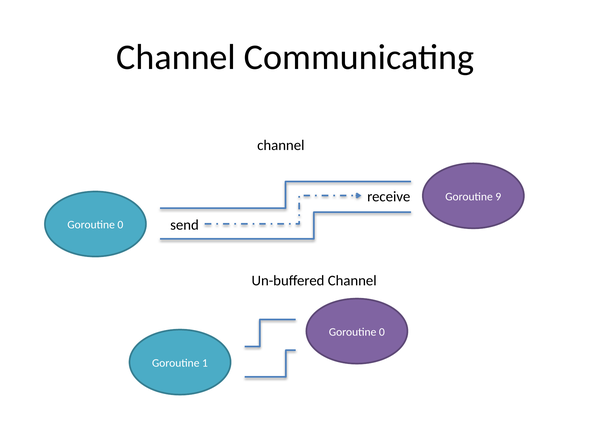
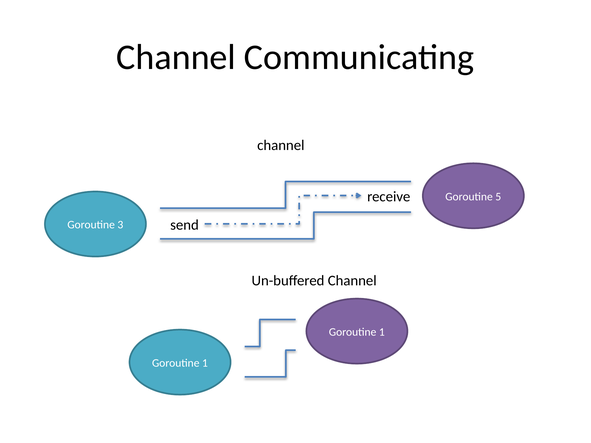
9: 9 -> 5 (498, 197)
0: 0 -> 3 (120, 225)
0: 0 -> 1 (382, 332)
